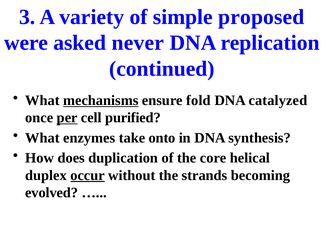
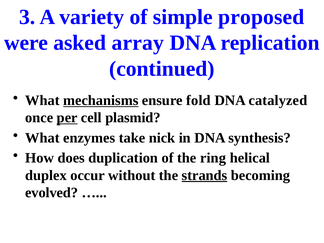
never: never -> array (138, 43)
purified: purified -> plasmid (133, 118)
onto: onto -> nick (162, 138)
core: core -> ring (213, 158)
occur underline: present -> none (88, 175)
strands underline: none -> present (205, 175)
